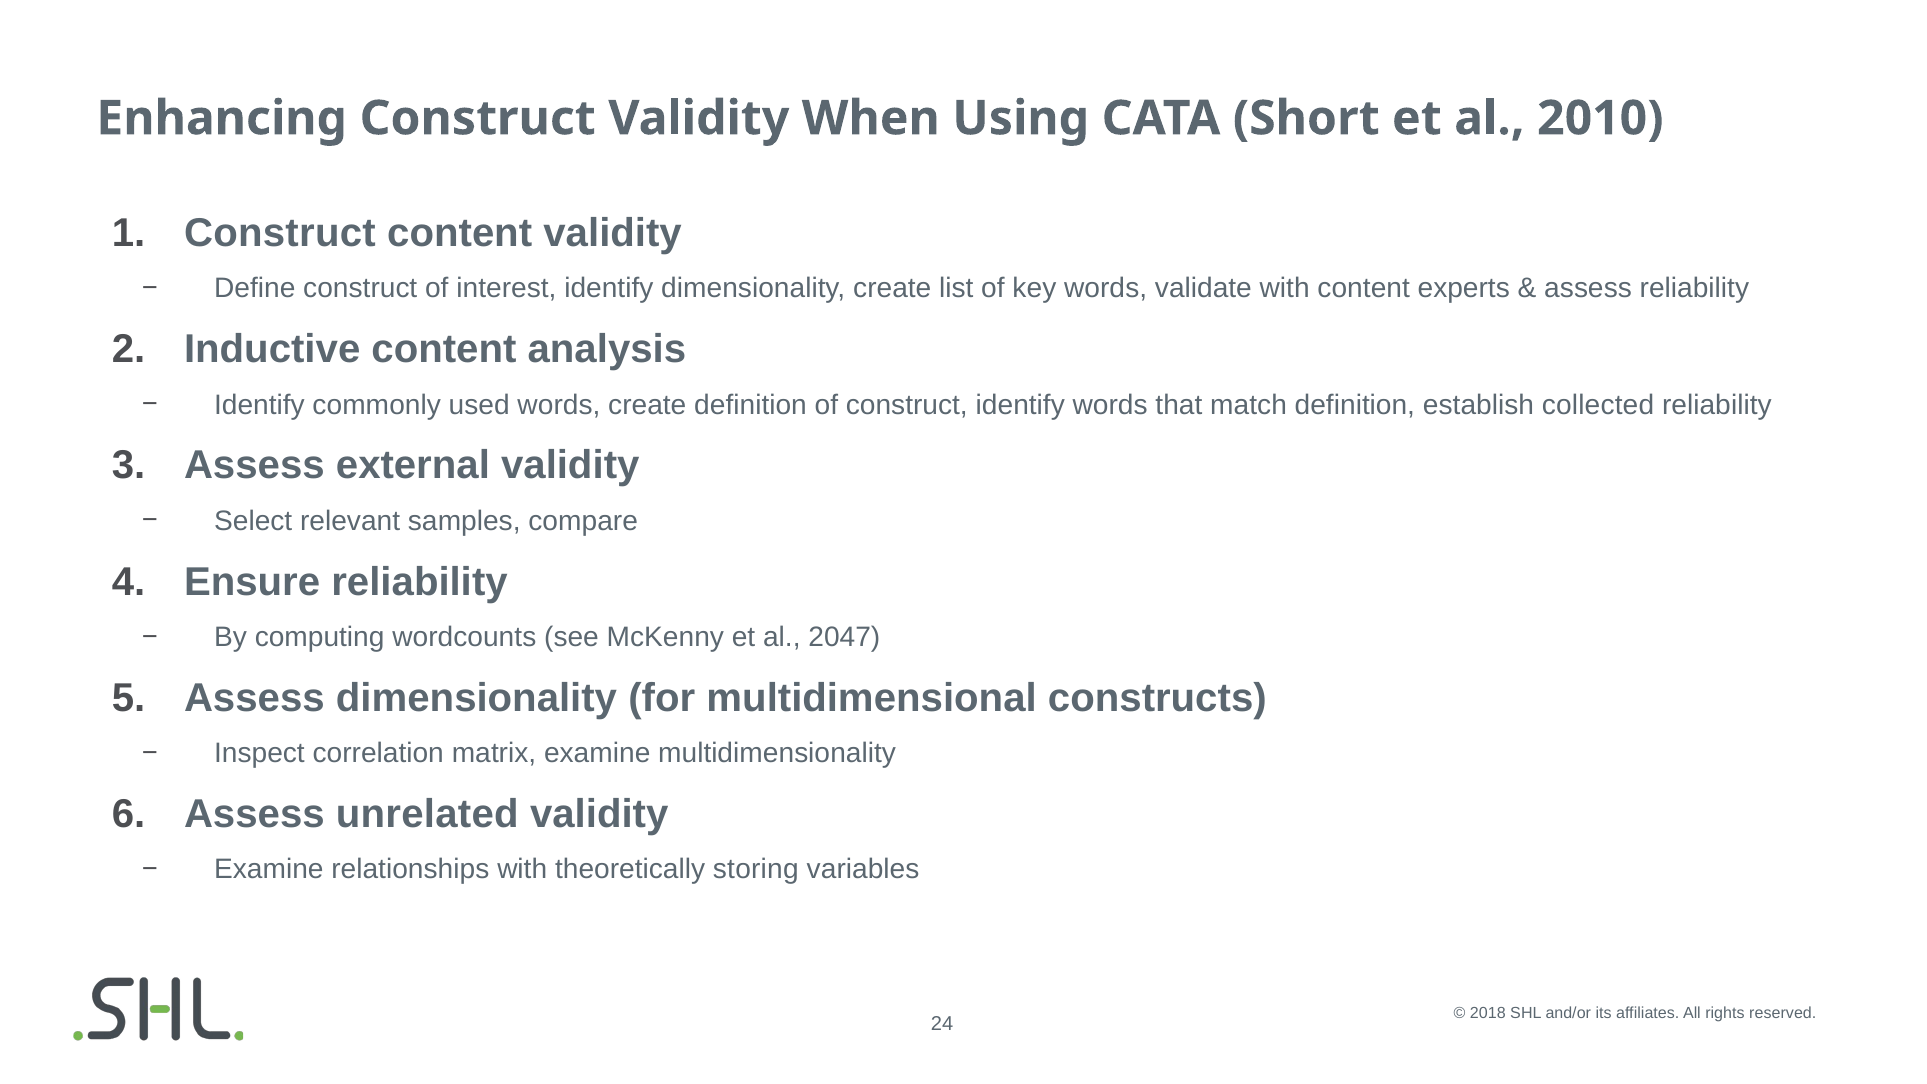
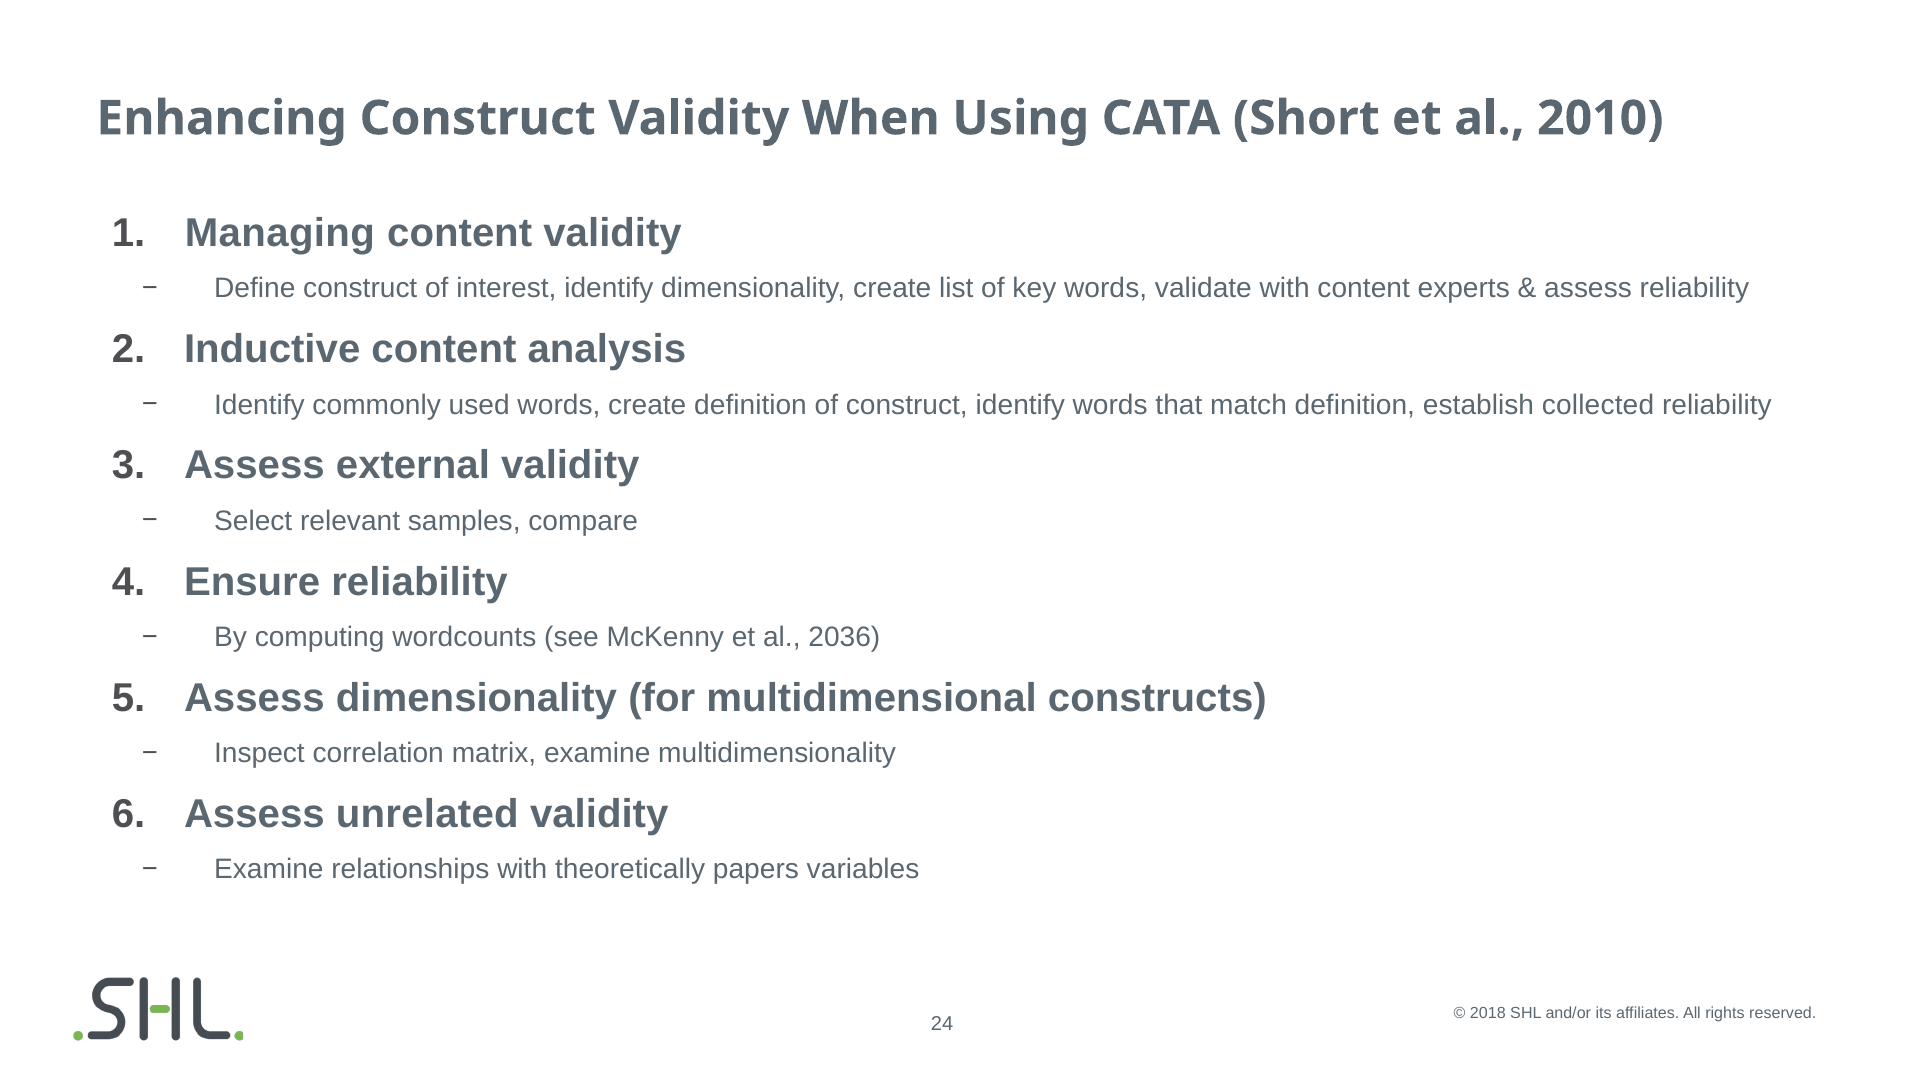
Construct: Construct -> Managing (280, 233)
2047: 2047 -> 2036 (844, 637)
storing: storing -> papers (756, 870)
